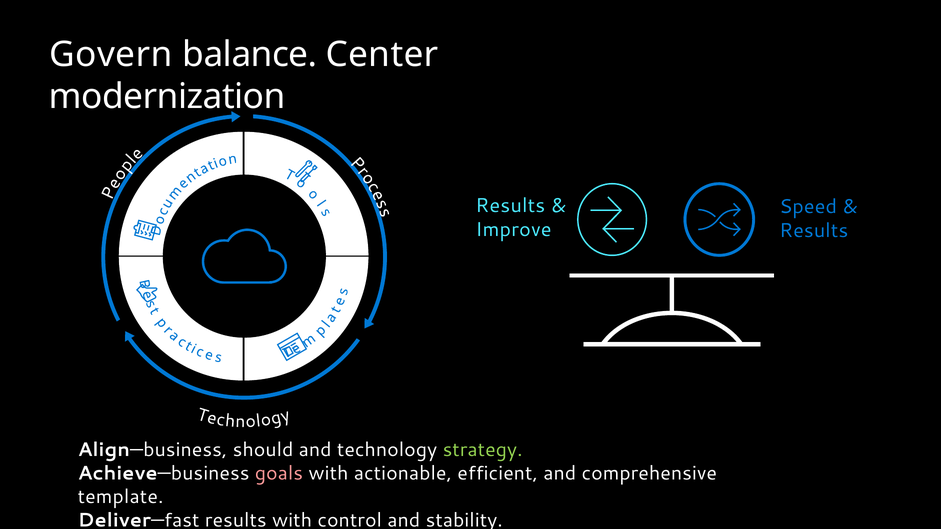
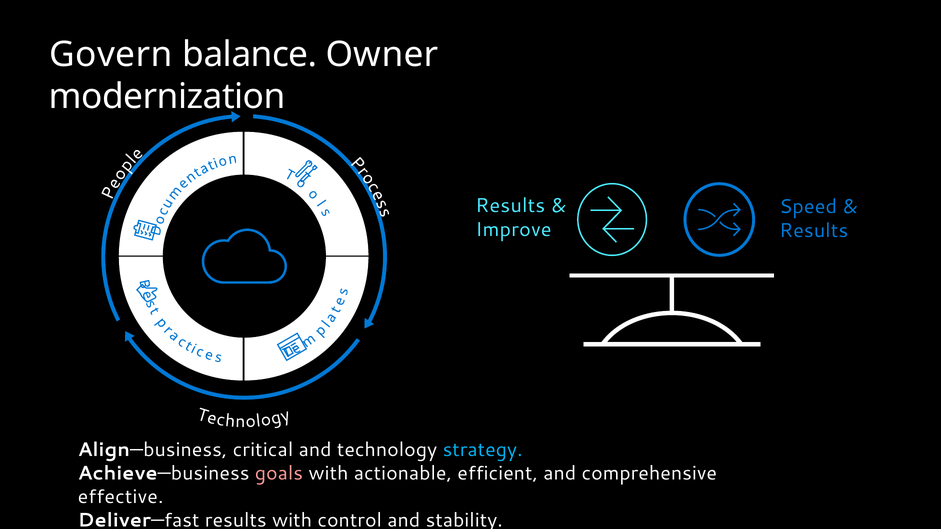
Center: Center -> Owner (382, 55)
should: should -> critical (263, 450)
strategy colour: light green -> light blue (483, 450)
template: template -> effective (121, 497)
